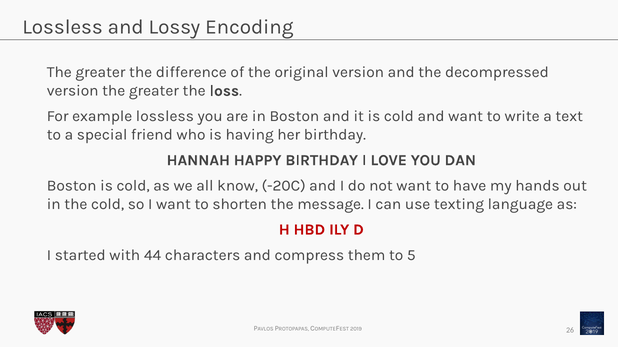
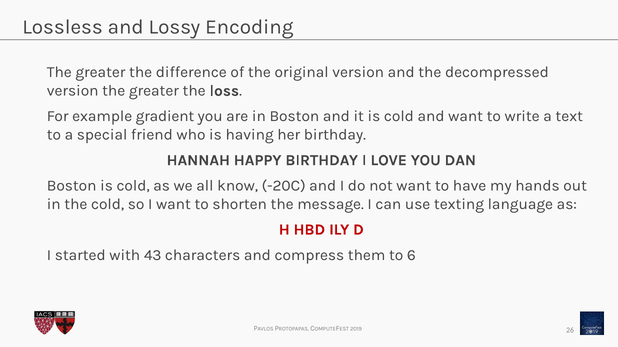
example lossless: lossless -> gradient (165, 116)
44: 44 -> 43 (153, 255)
5: 5 -> 6 (411, 255)
